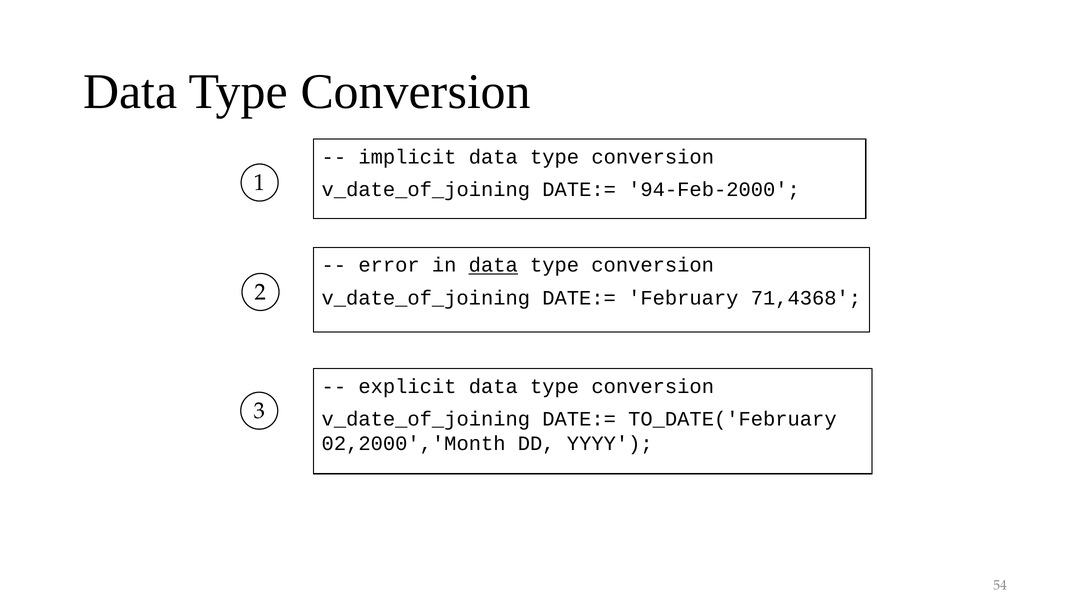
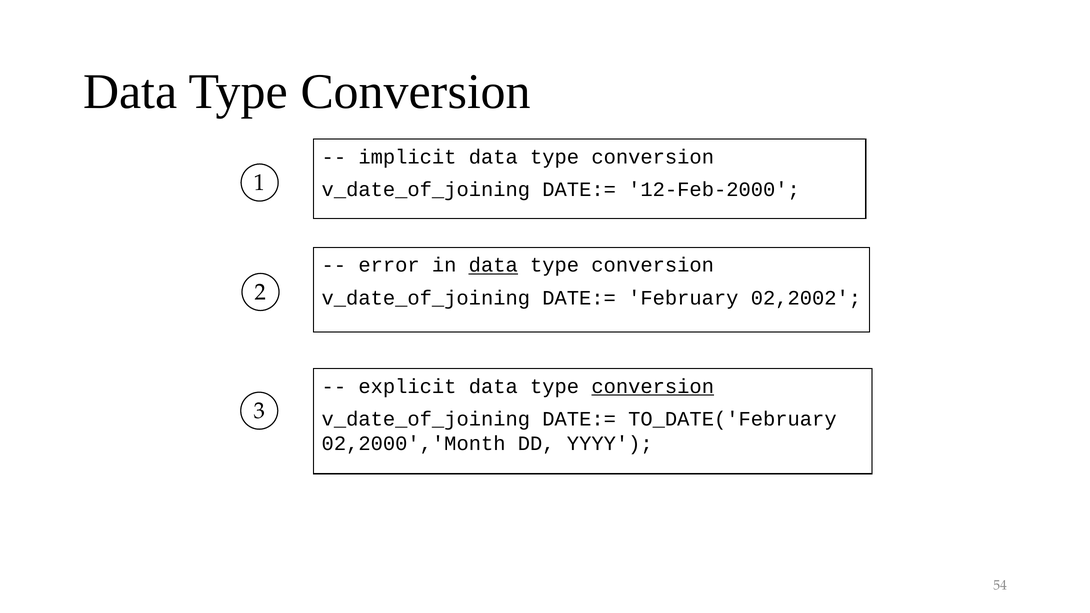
94-Feb-2000: 94-Feb-2000 -> 12-Feb-2000 (714, 190)
71,4368: 71,4368 -> 02,2002 (806, 298)
conversion underline: none -> present (653, 386)
